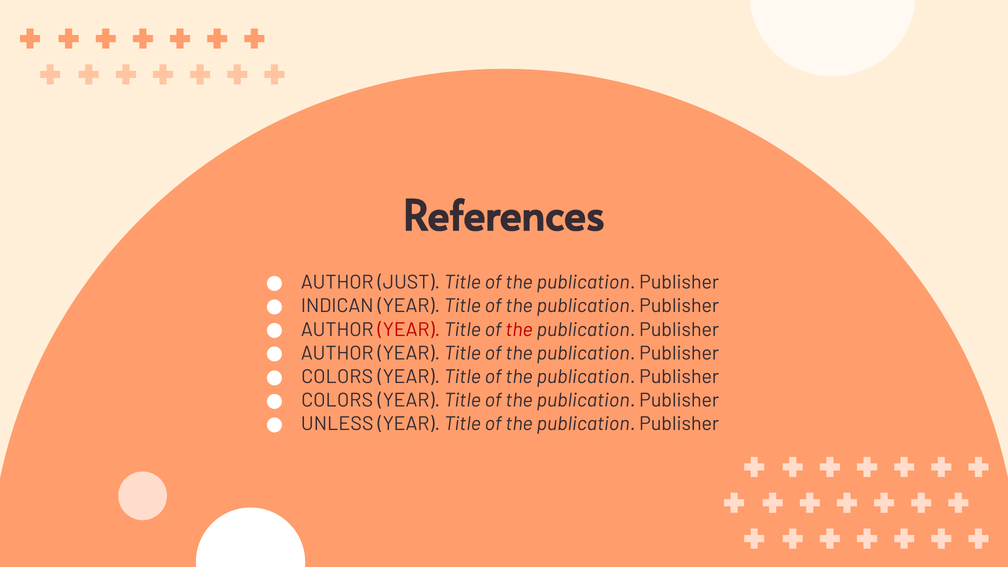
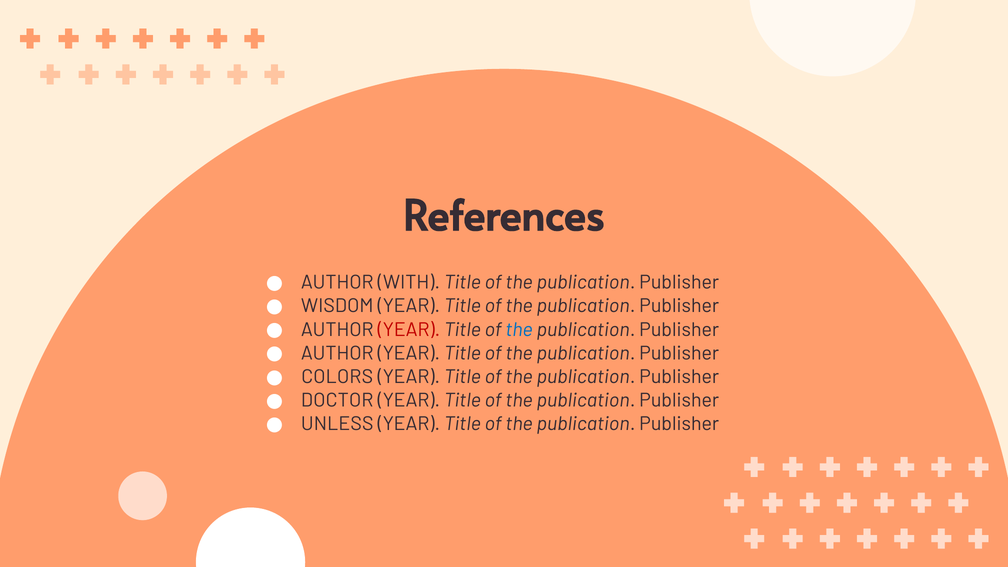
JUST: JUST -> WITH (409, 282)
INDICAN: INDICAN -> WISDOM (337, 306)
the colour: red -> blue (519, 330)
COLORS: COLORS -> DOCTOR (337, 400)
